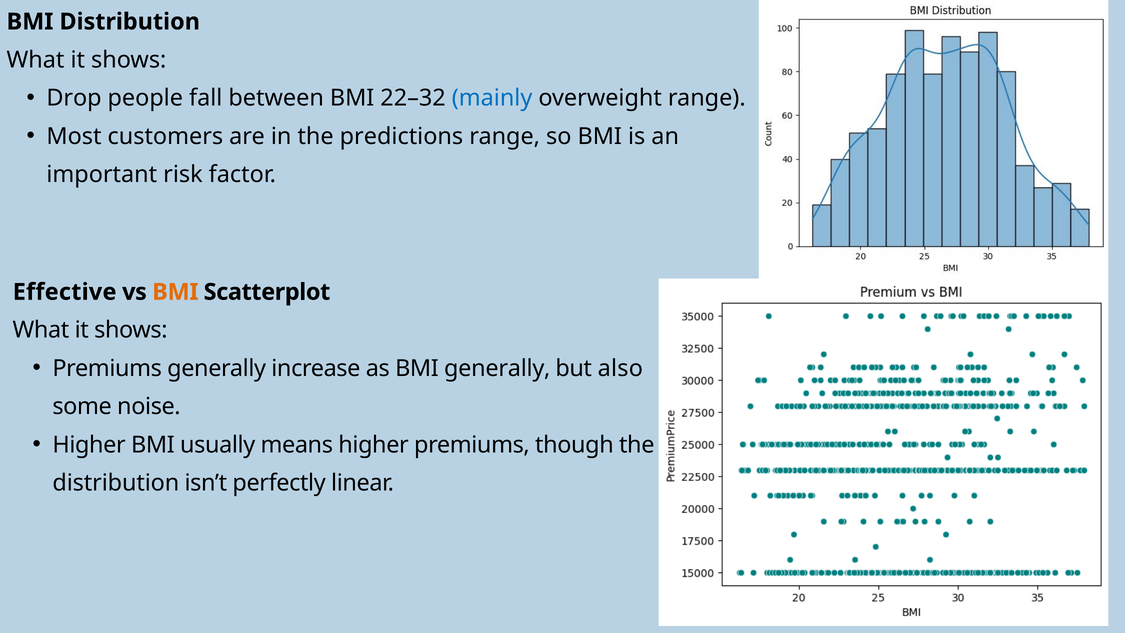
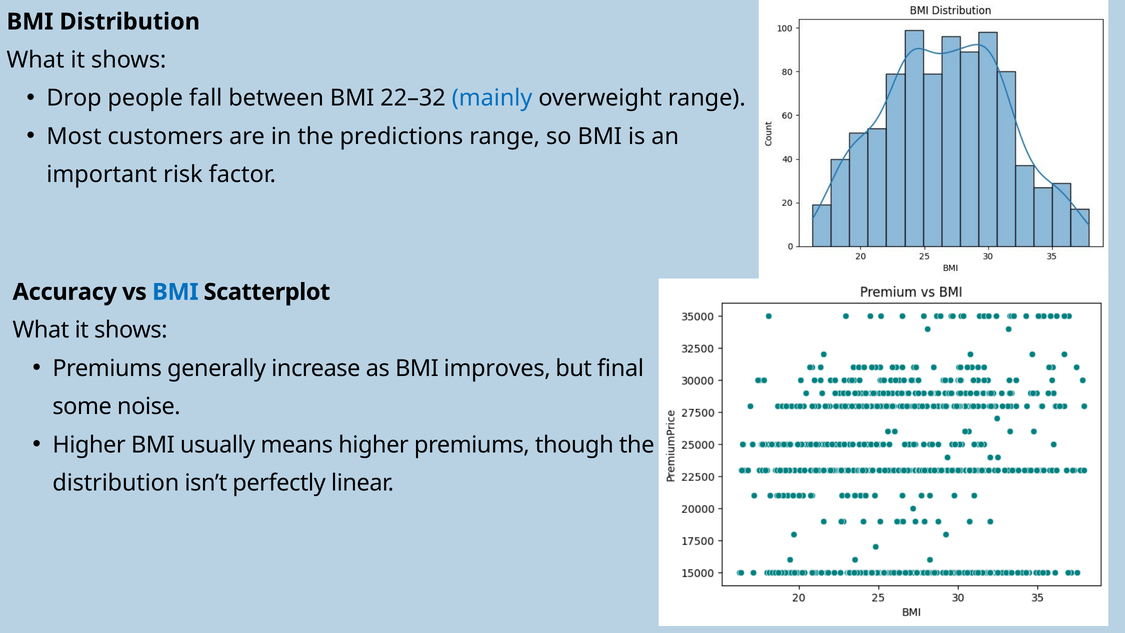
Effective: Effective -> Accuracy (65, 292)
BMI colour: orange -> blue (175, 292)
BMI generally: generally -> improves (497, 368)
also: also -> final (621, 368)
